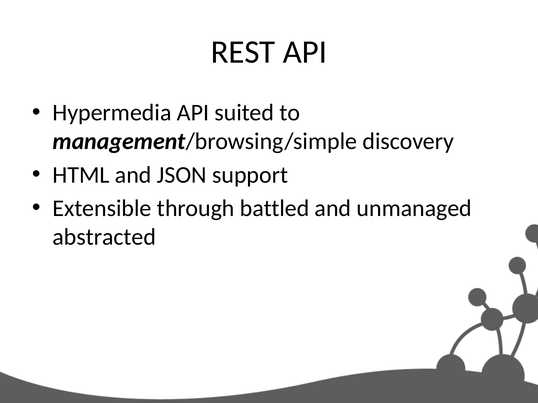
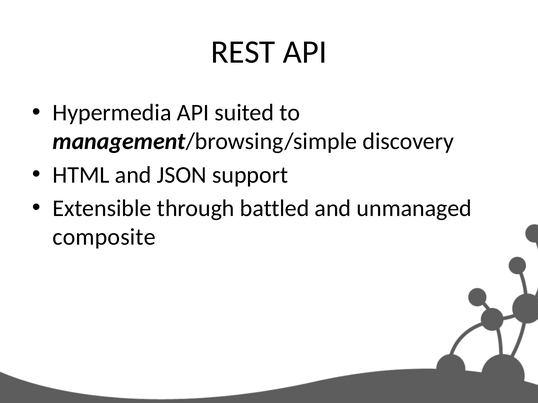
abstracted: abstracted -> composite (104, 237)
